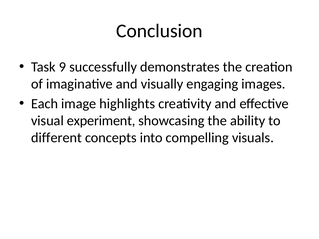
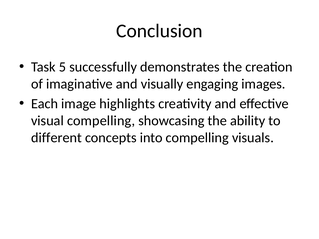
9: 9 -> 5 (62, 67)
visual experiment: experiment -> compelling (101, 121)
